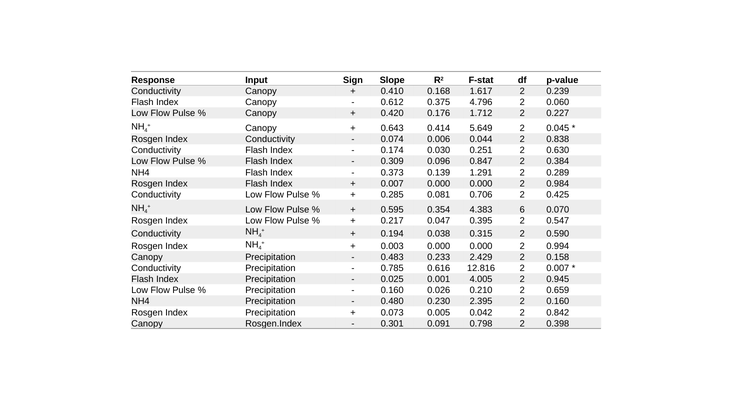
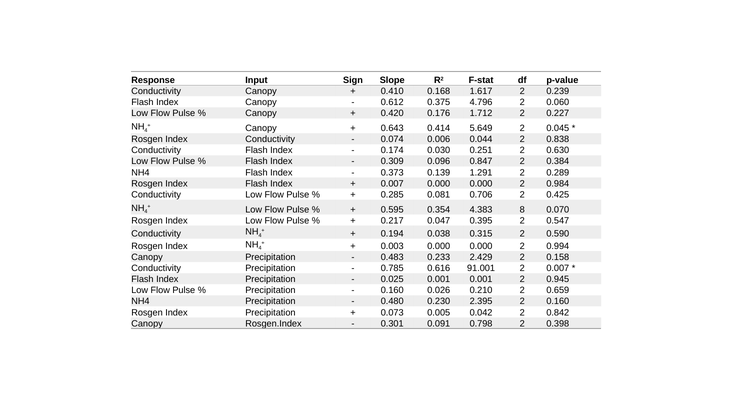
6: 6 -> 8 (522, 209)
12.816: 12.816 -> 91.001 (481, 268)
0.001 4.005: 4.005 -> 0.001 (481, 279)
